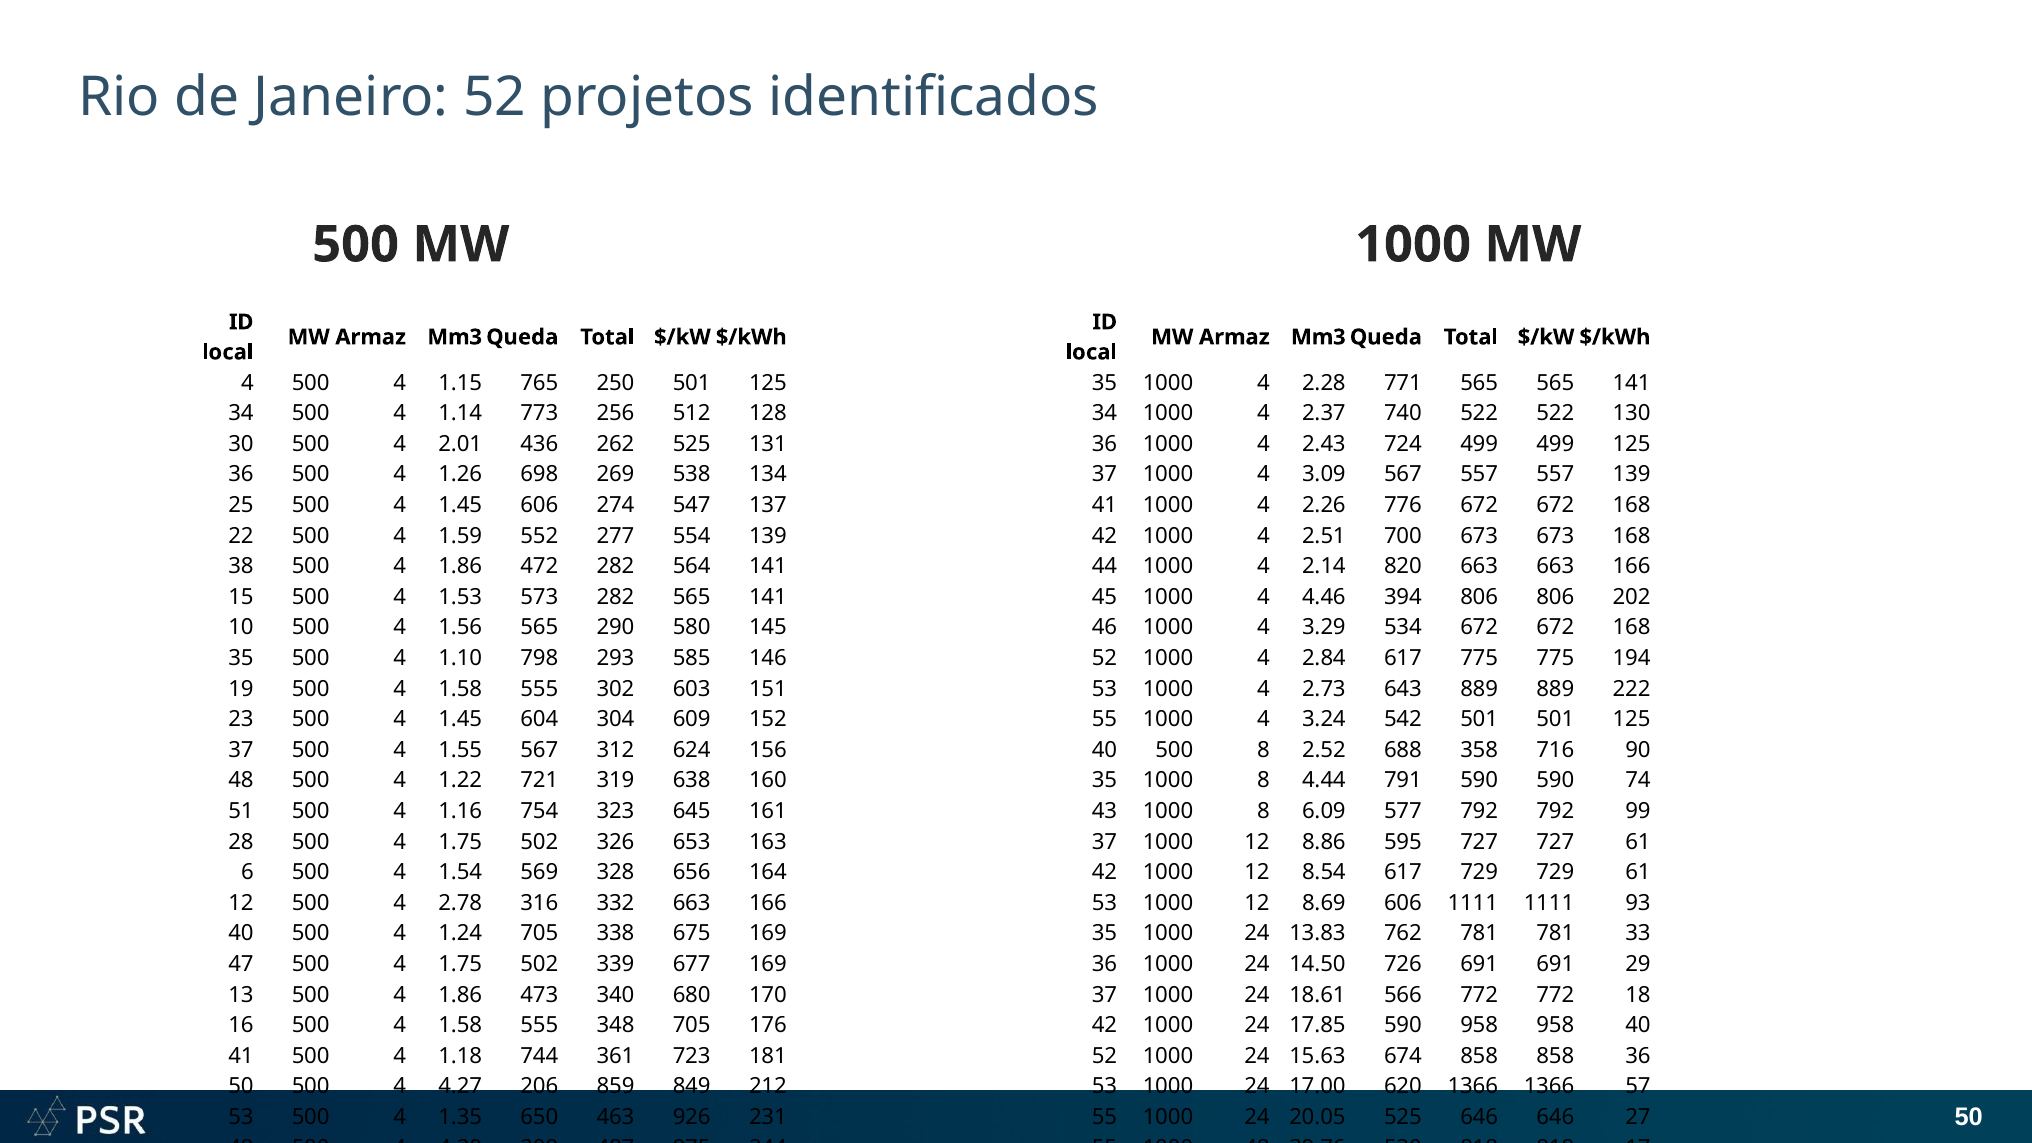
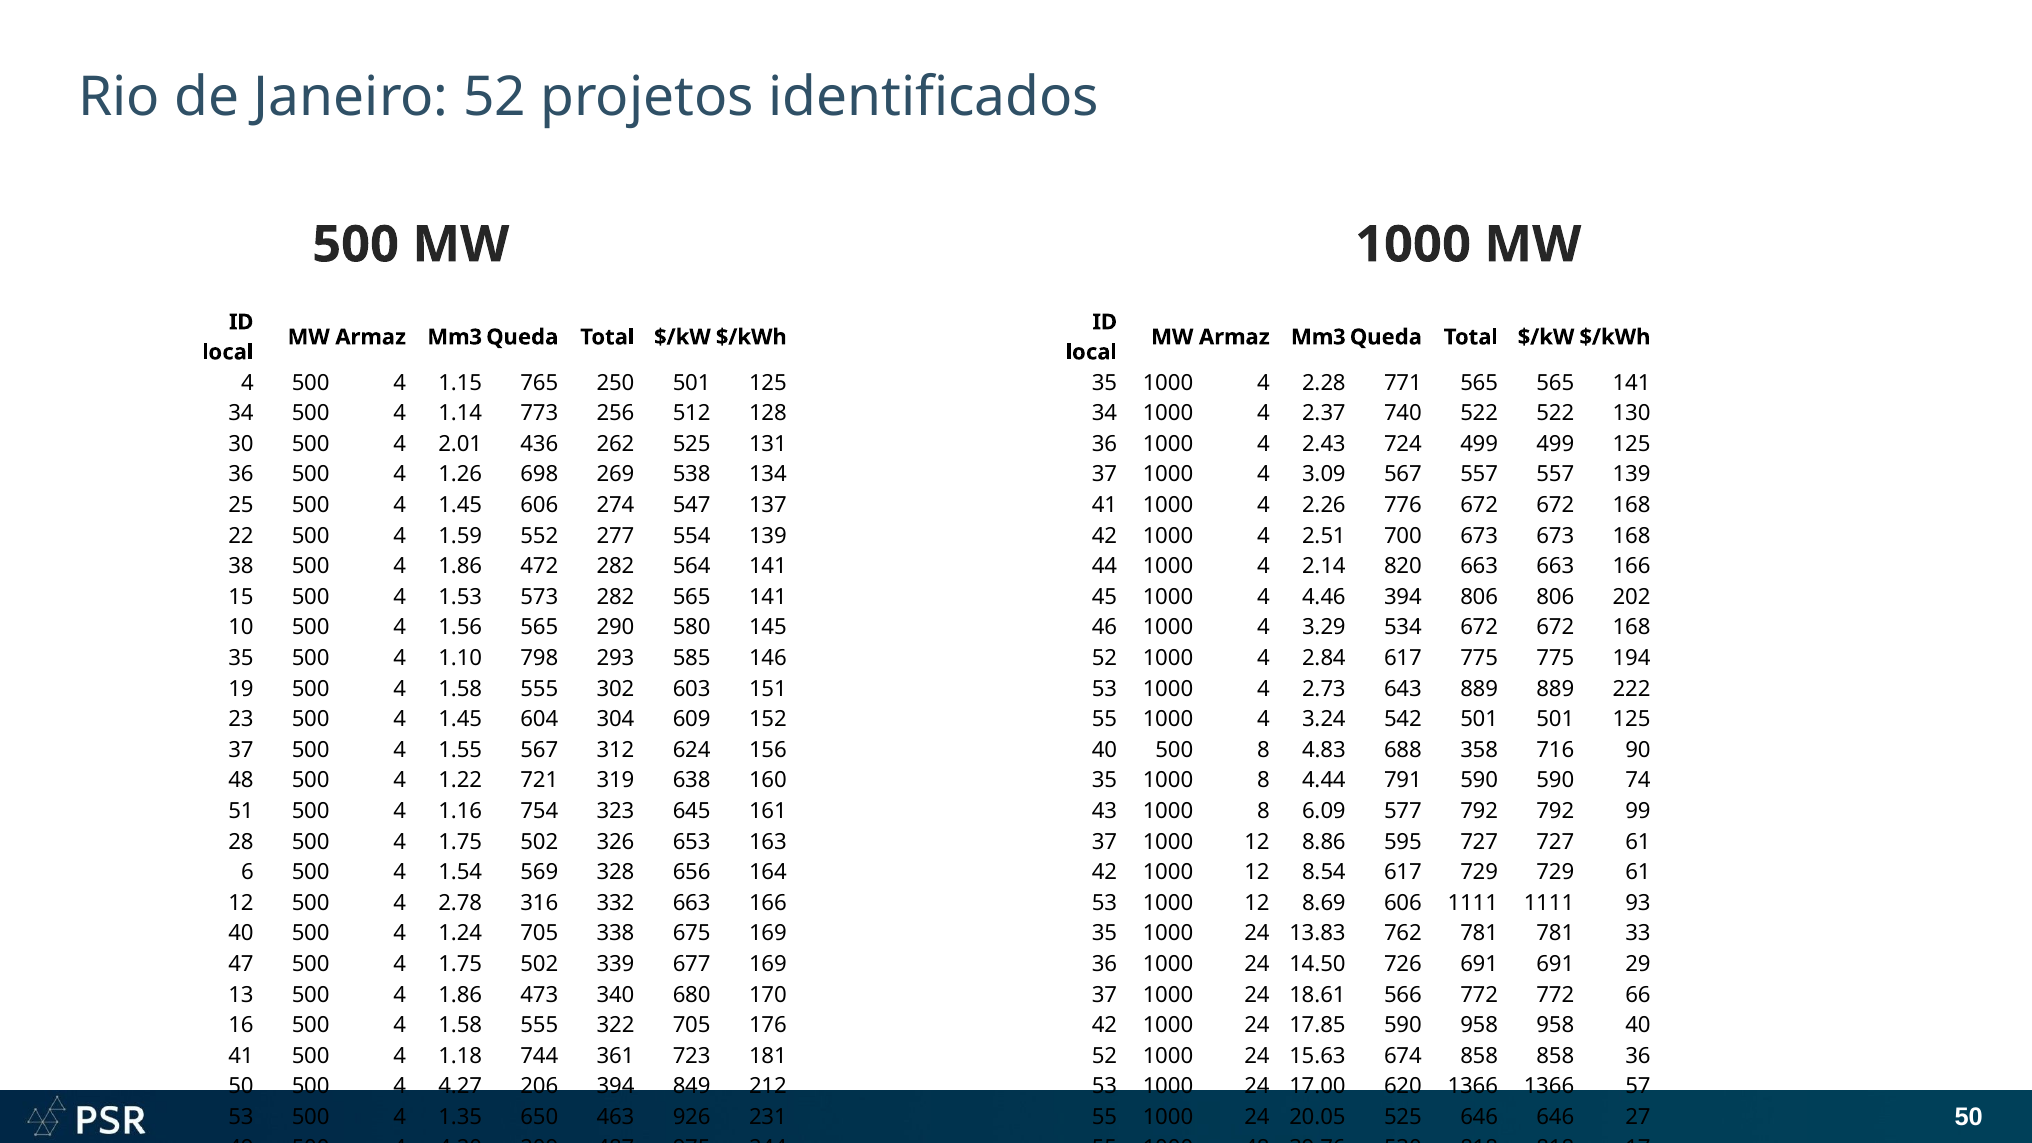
2.52: 2.52 -> 4.83 (1324, 750)
18: 18 -> 66 (1638, 995)
348: 348 -> 322 (616, 1025)
206 859: 859 -> 394 (616, 1087)
